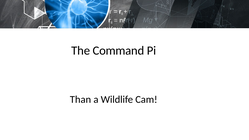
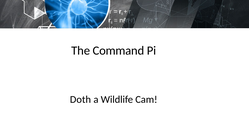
Than: Than -> Doth (80, 100)
